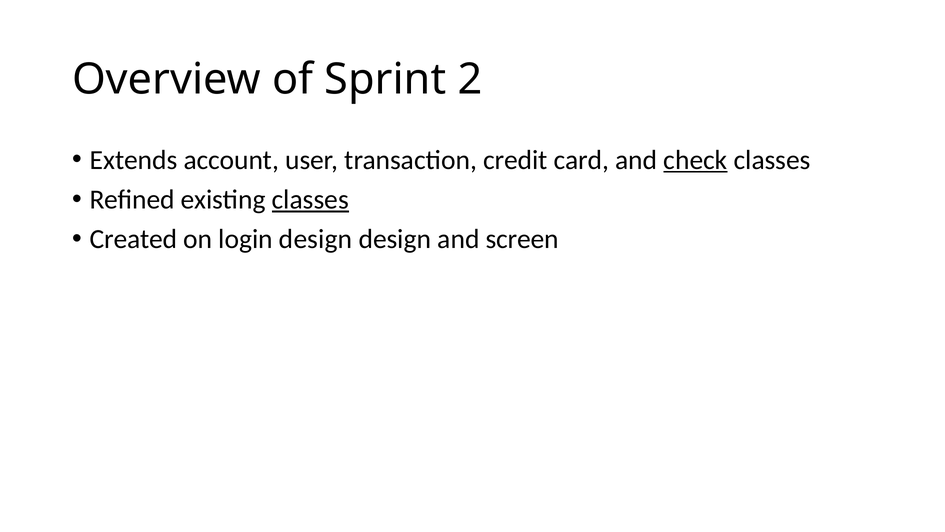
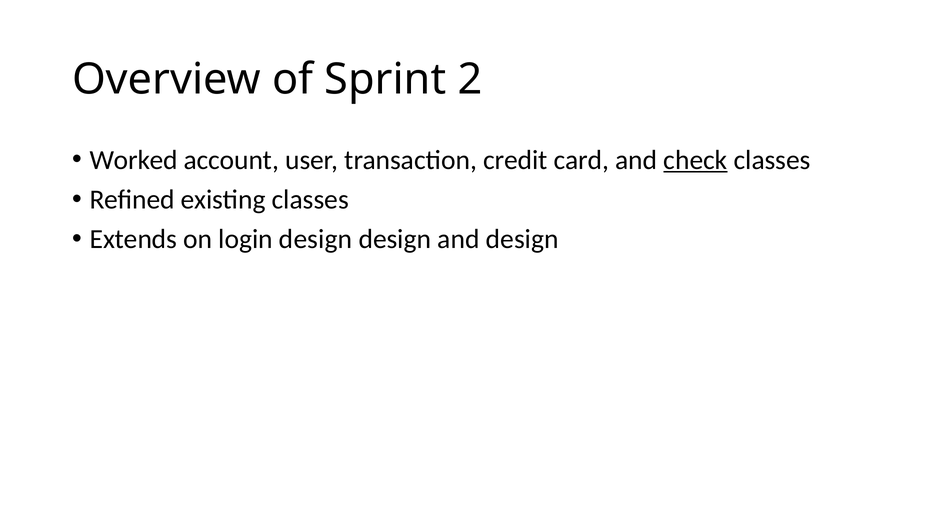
Extends: Extends -> Worked (134, 160)
classes underline: present -> none (310, 199)
Created: Created -> Extends (133, 239)
and screen: screen -> design (522, 239)
